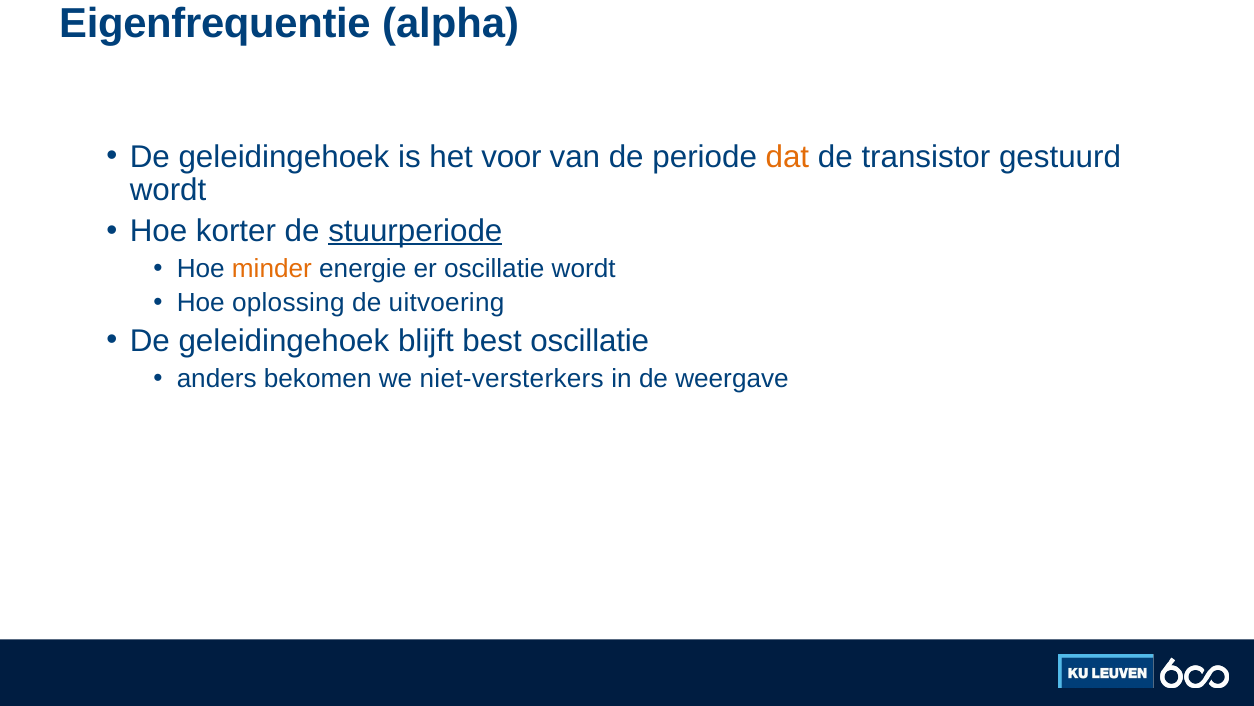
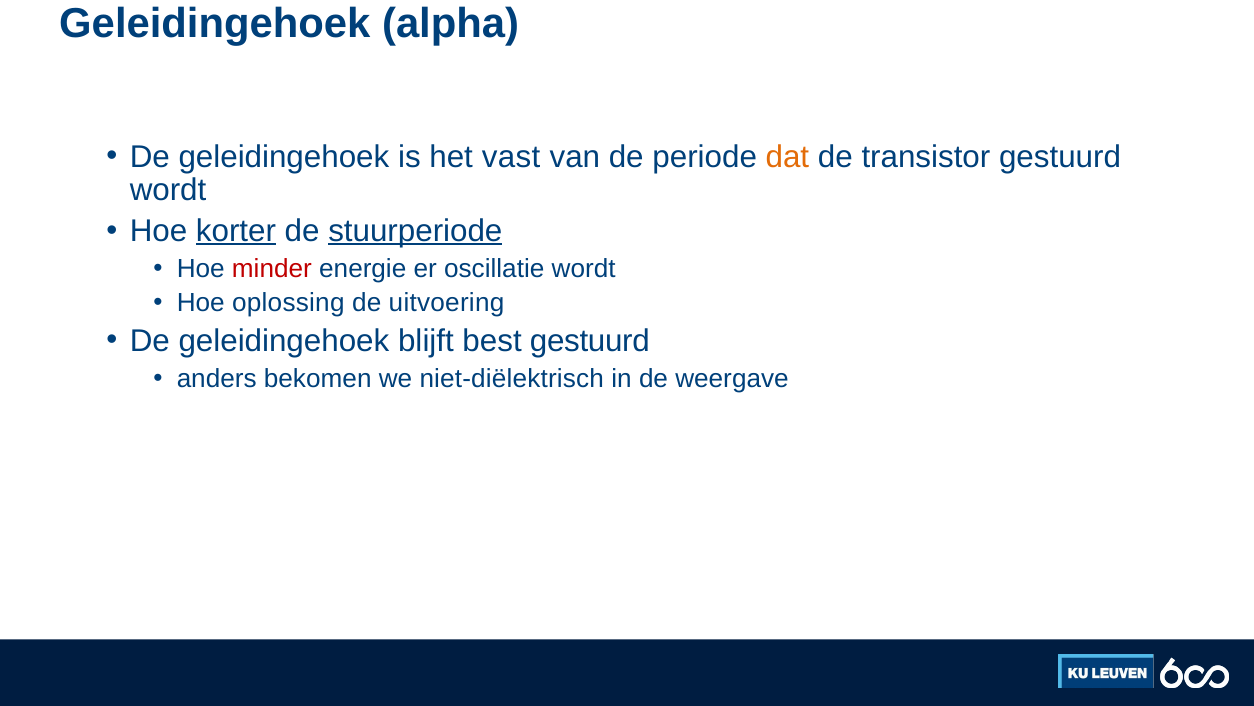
Eigenfrequentie: Eigenfrequentie -> Geleidingehoek (215, 24)
voor: voor -> vast (511, 157)
korter underline: none -> present (236, 231)
minder colour: orange -> red (272, 268)
best oscillatie: oscillatie -> gestuurd (590, 341)
niet-versterkers: niet-versterkers -> niet-diëlektrisch (512, 378)
